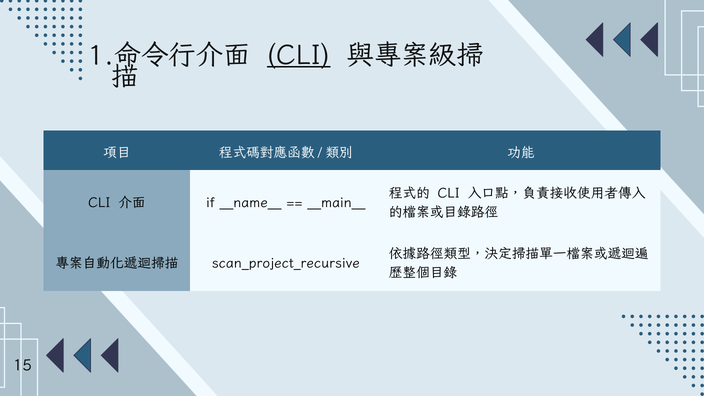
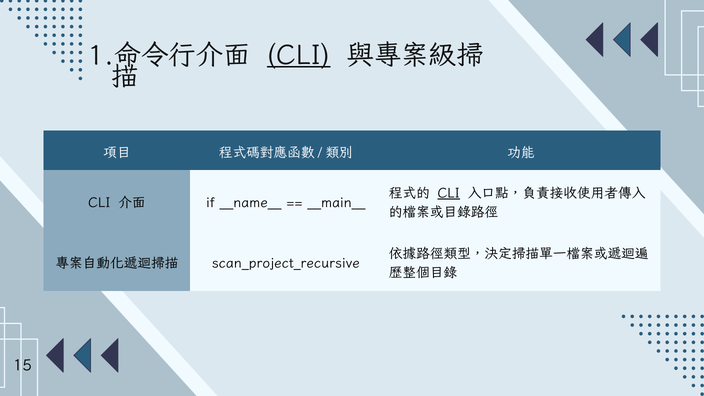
CLI underline: none -> present (449, 193)
